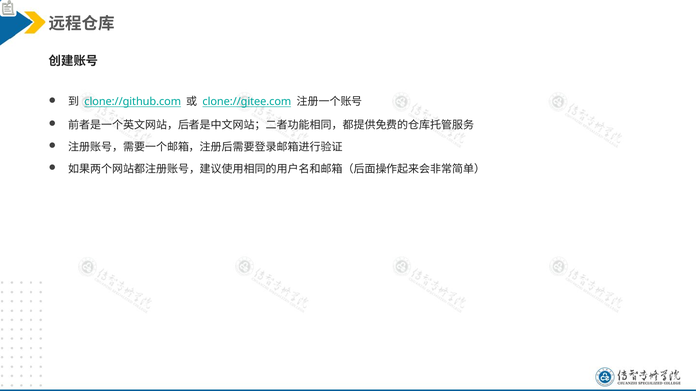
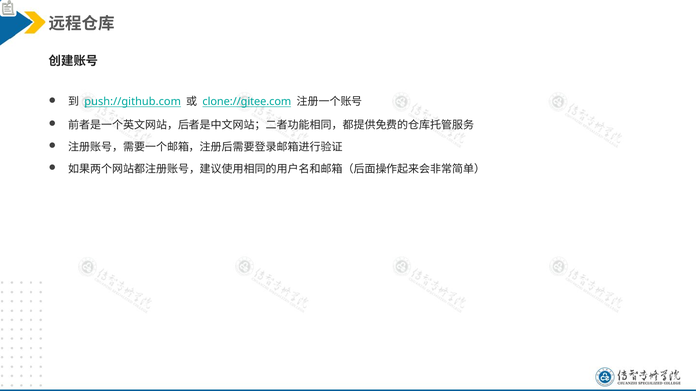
clone://github.com: clone://github.com -> push://github.com (133, 102)
